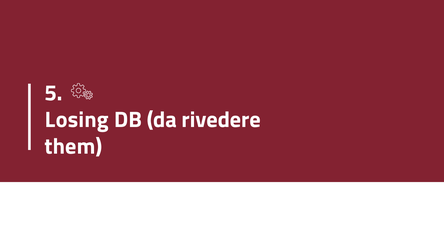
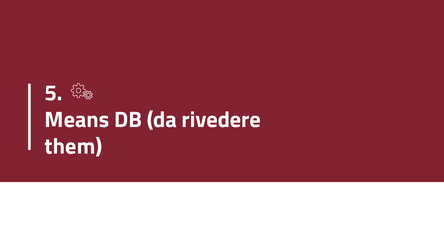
Losing: Losing -> Means (77, 120)
